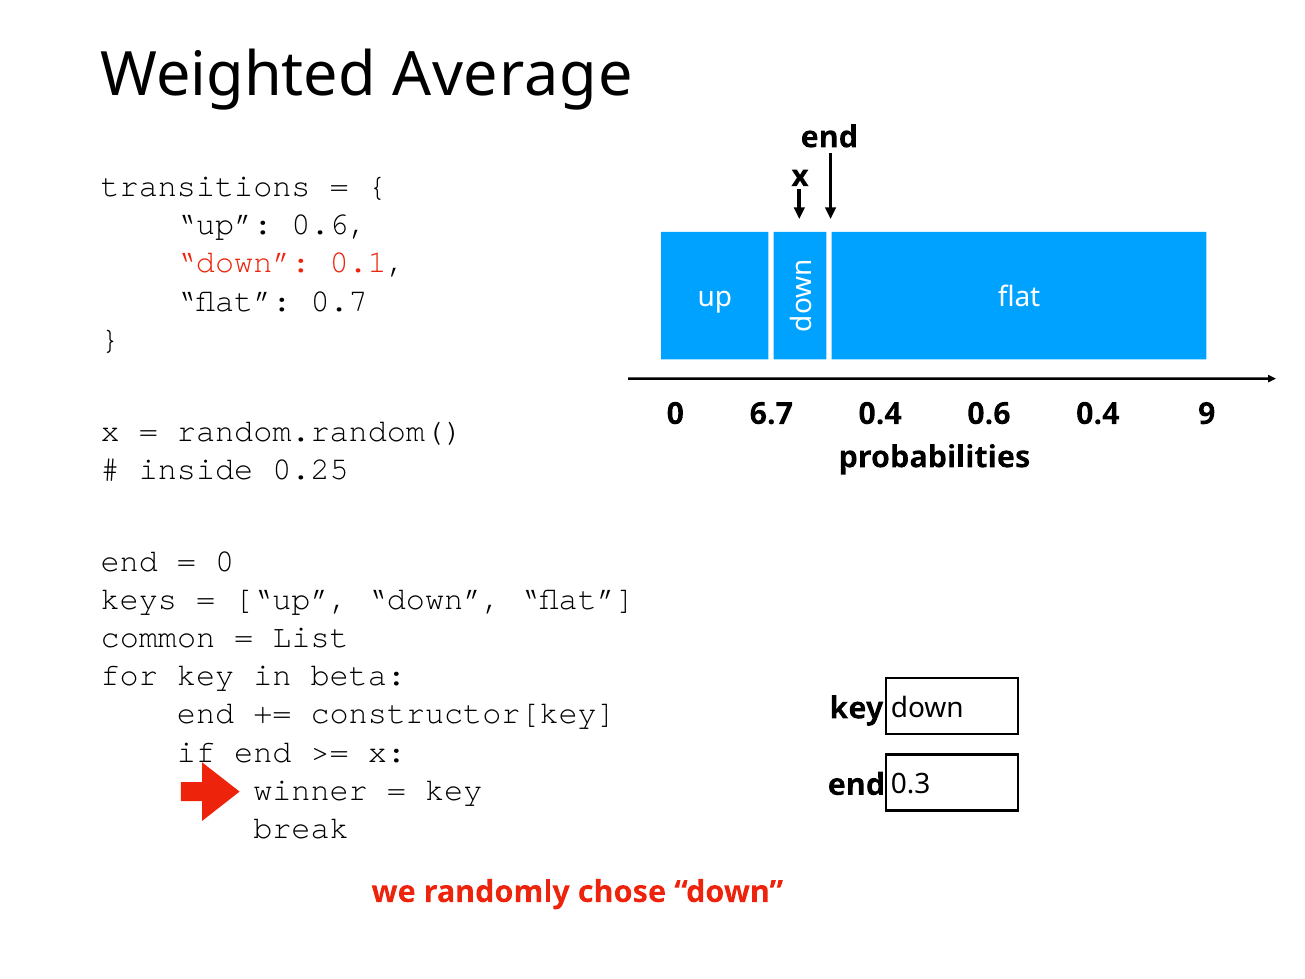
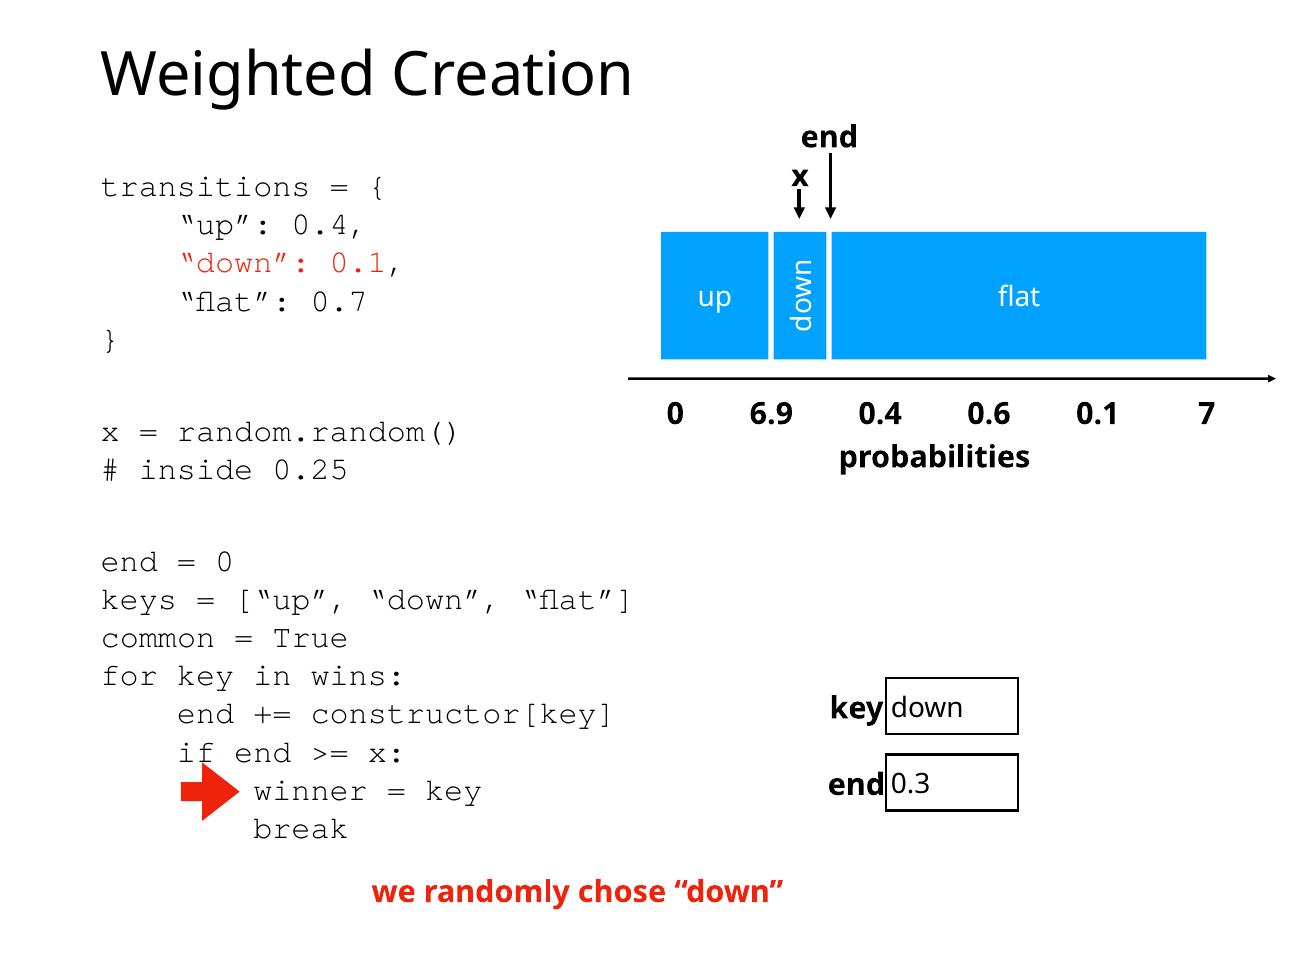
Average: Average -> Creation (513, 75)
up 0.6: 0.6 -> 0.4 (330, 224)
6.7: 6.7 -> 6.9 (771, 414)
0.6 0.4: 0.4 -> 0.1 (1098, 414)
9: 9 -> 7 (1207, 414)
List: List -> True (311, 637)
beta: beta -> wins (358, 675)
